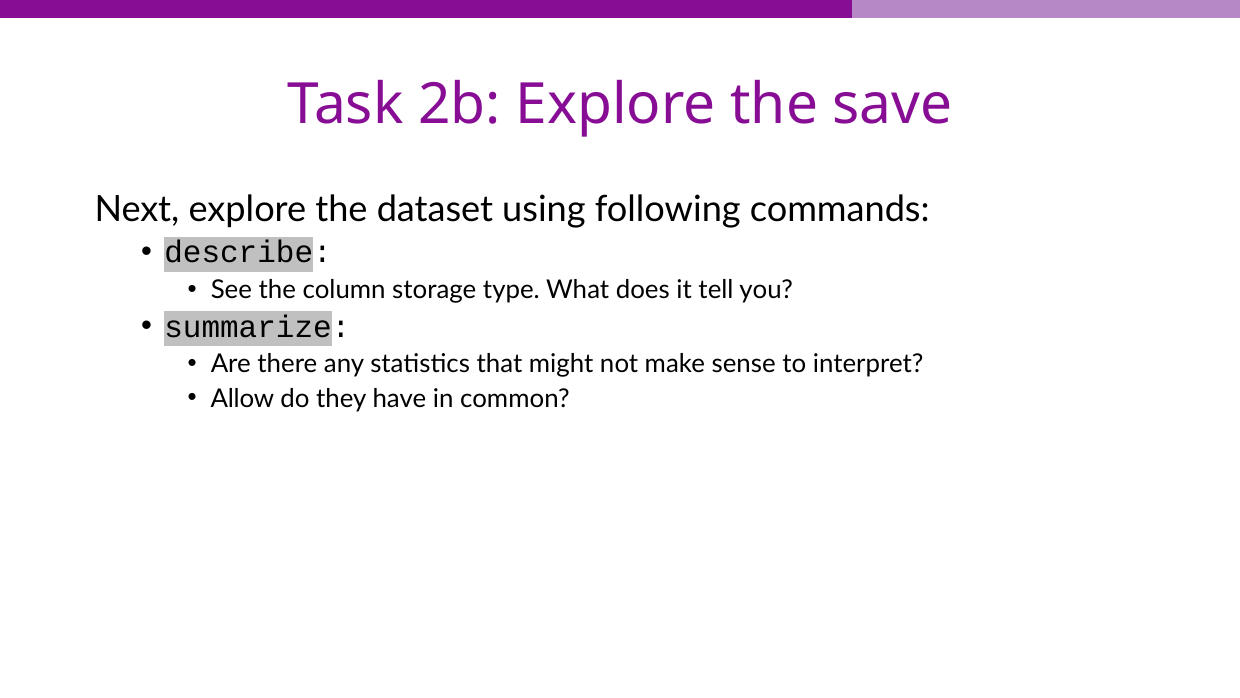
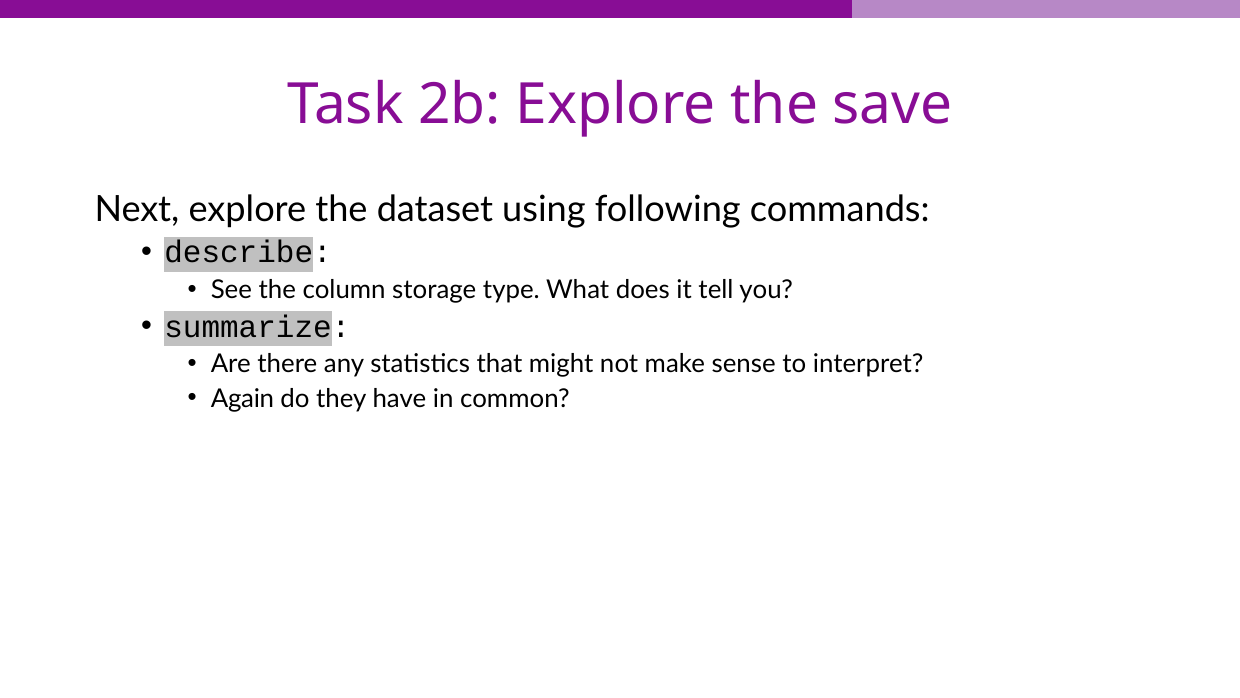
Allow: Allow -> Again (242, 398)
